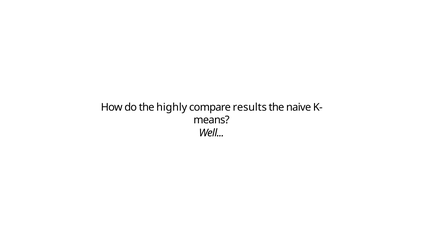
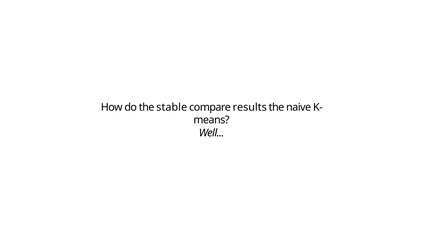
highly: highly -> stable (172, 107)
